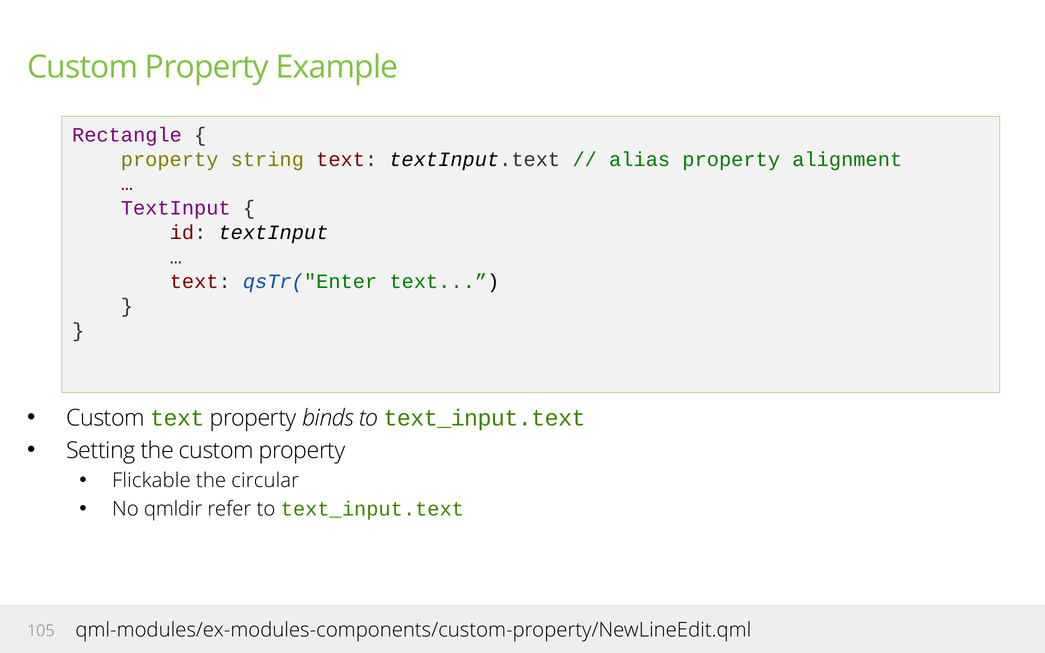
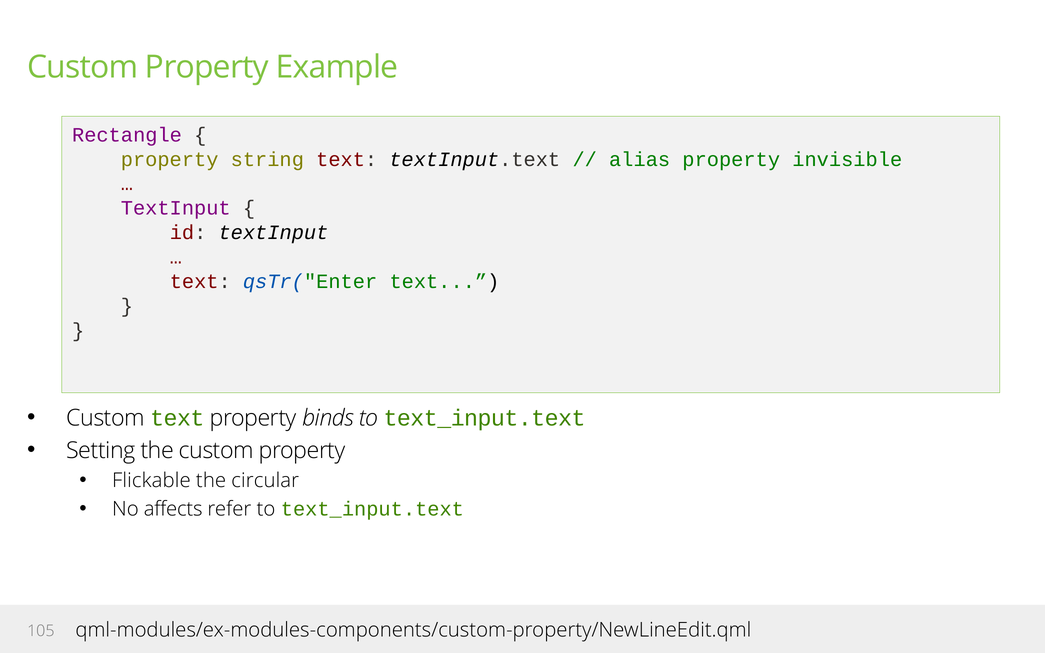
alignment: alignment -> invisible (847, 159)
qmldir: qmldir -> affects (173, 509)
